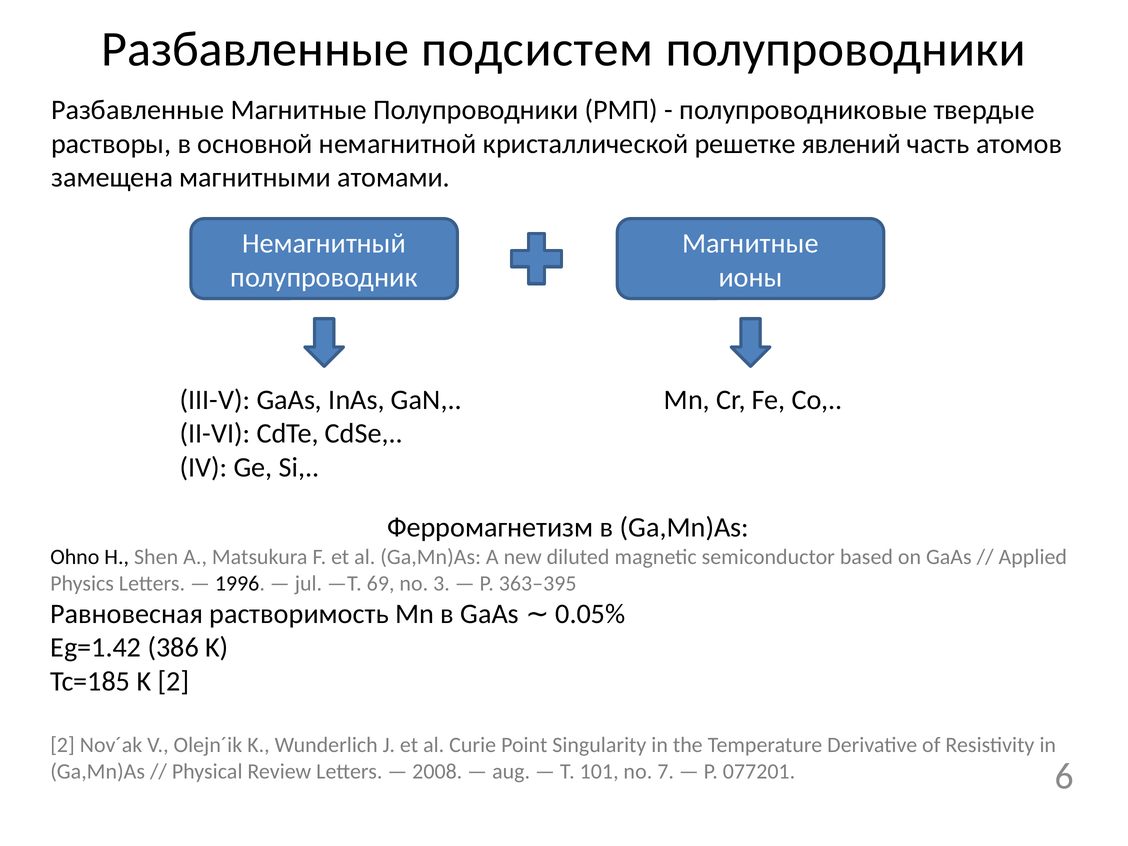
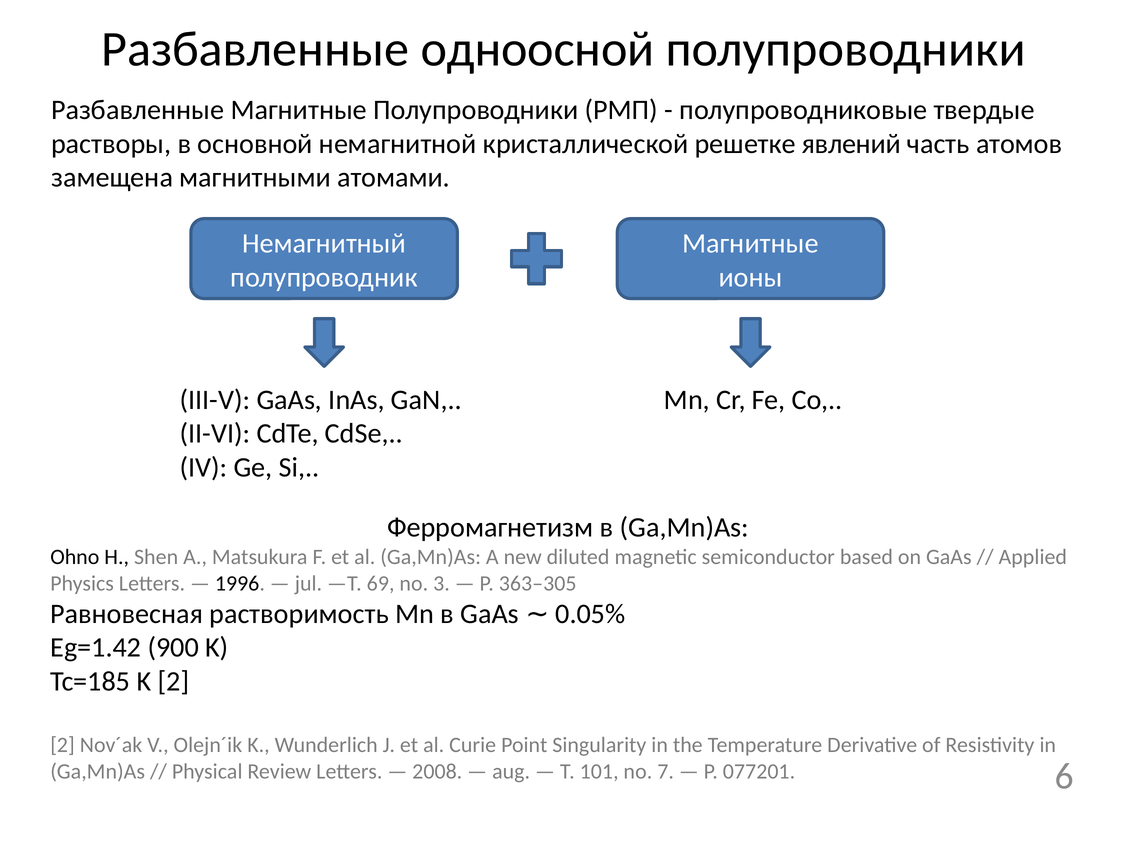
подсистем: подсистем -> одноосной (537, 49)
363–395: 363–395 -> 363–305 (538, 583)
386: 386 -> 900 (173, 648)
